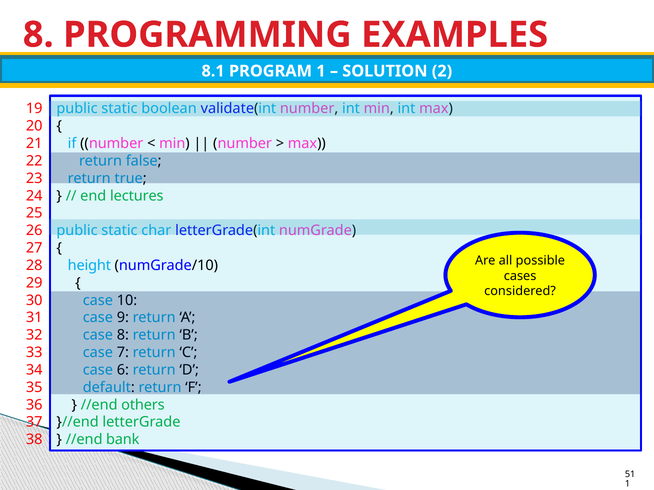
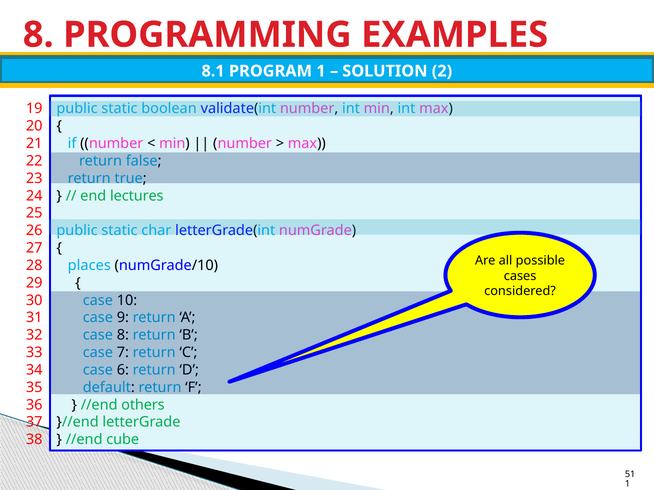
height: height -> places (89, 266)
bank: bank -> cube (123, 440)
